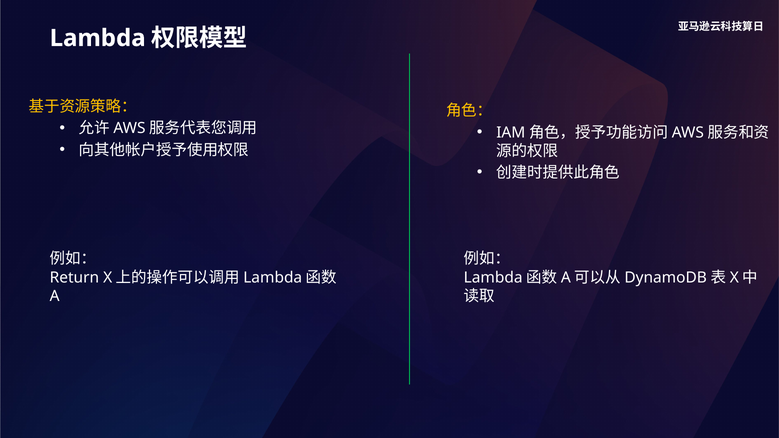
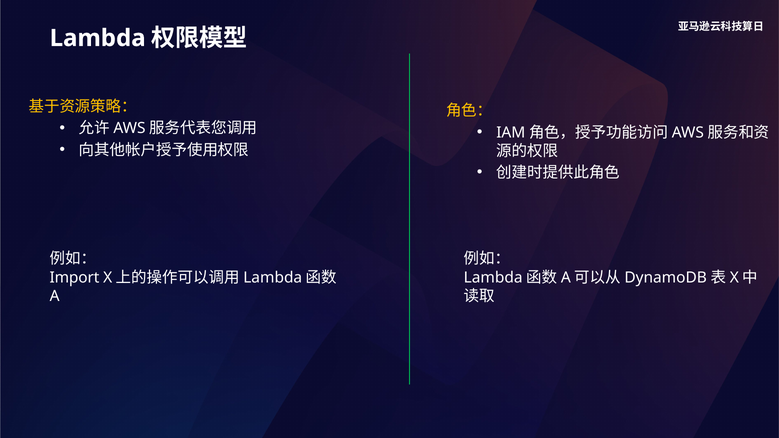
Return: Return -> Import (74, 278)
